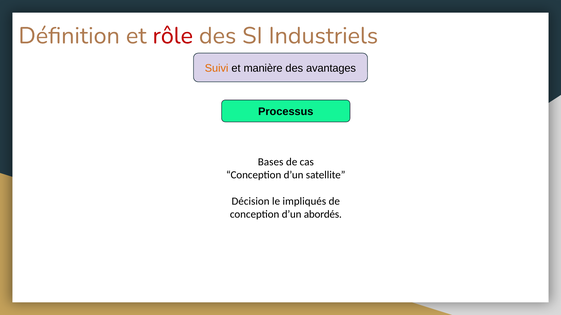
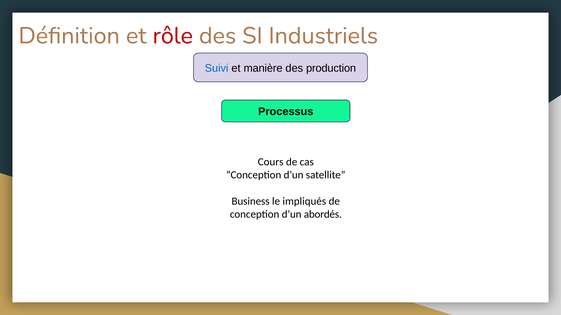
Suivi colour: orange -> blue (217, 68)
avantages: avantages -> production (331, 68)
Bases: Bases -> Cours (271, 162)
Décision: Décision -> Business (251, 201)
